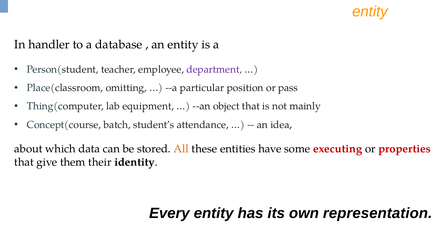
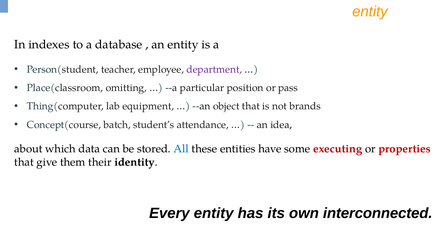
handler: handler -> indexes (49, 45)
mainly: mainly -> brands (305, 106)
All colour: orange -> blue (181, 149)
representation: representation -> interconnected (378, 214)
